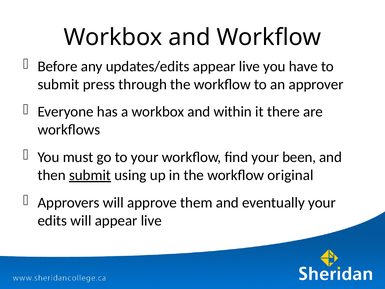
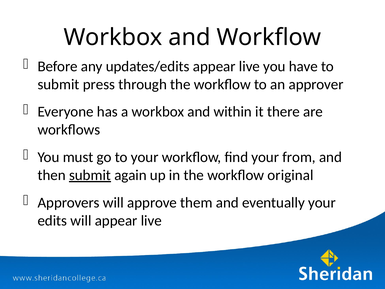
been: been -> from (299, 157)
using: using -> again (130, 175)
